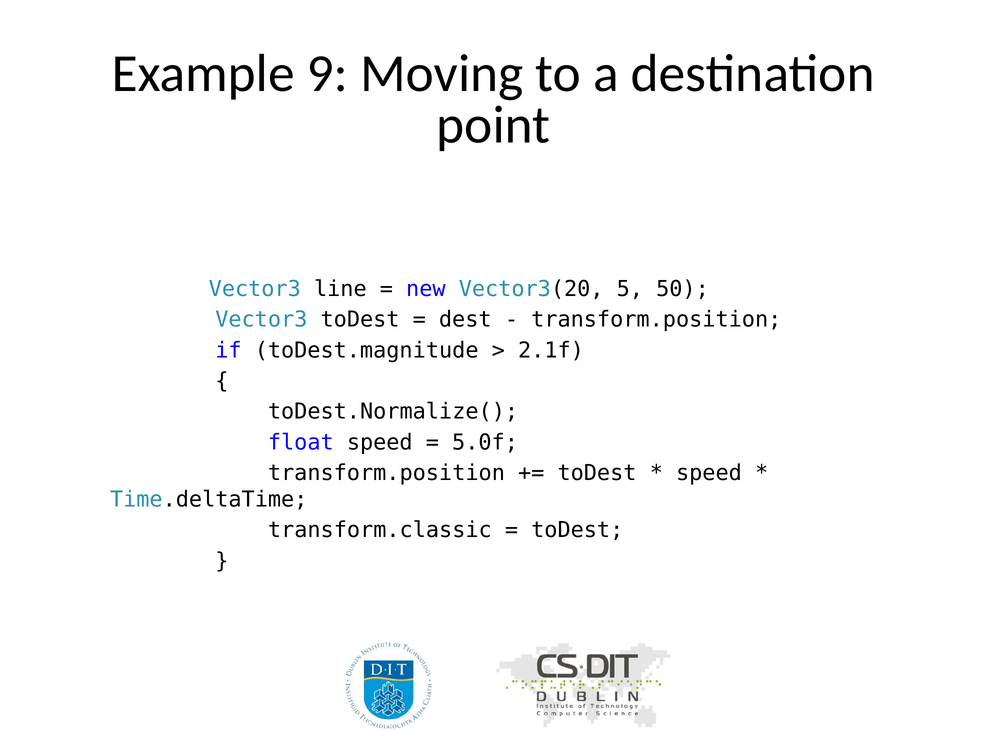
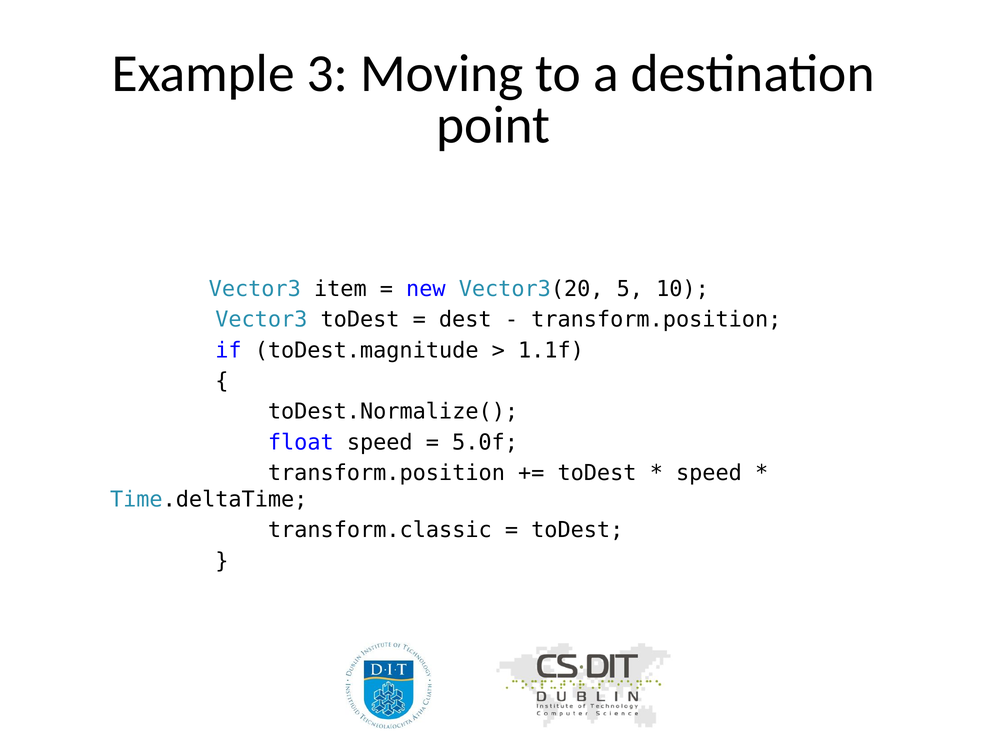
9: 9 -> 3 (328, 74)
line: line -> item (340, 289)
50: 50 -> 10 (682, 289)
2.1f: 2.1f -> 1.1f (551, 350)
